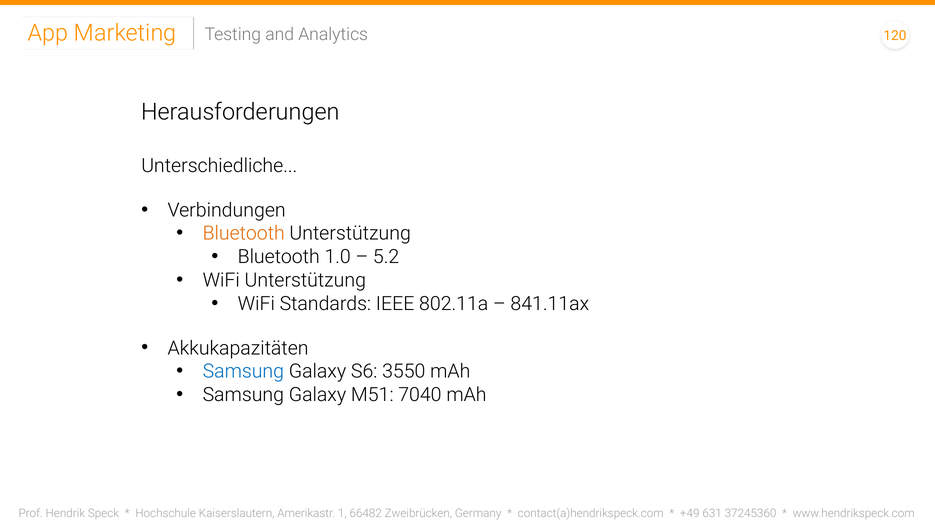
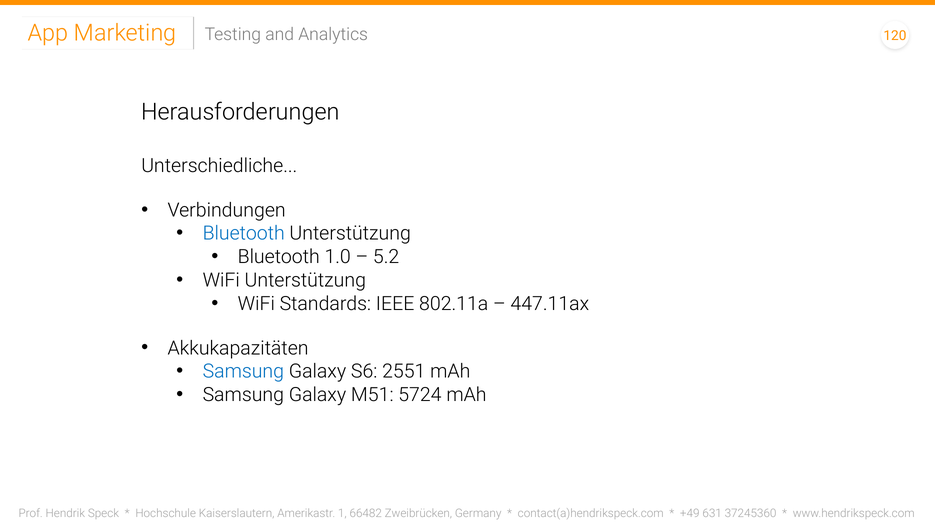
Bluetooth colour: orange -> blue (244, 234)
841.11ax: 841.11ax -> 447.11ax (550, 304)
3550: 3550 -> 2551 (404, 371)
7040: 7040 -> 5724 (420, 395)
